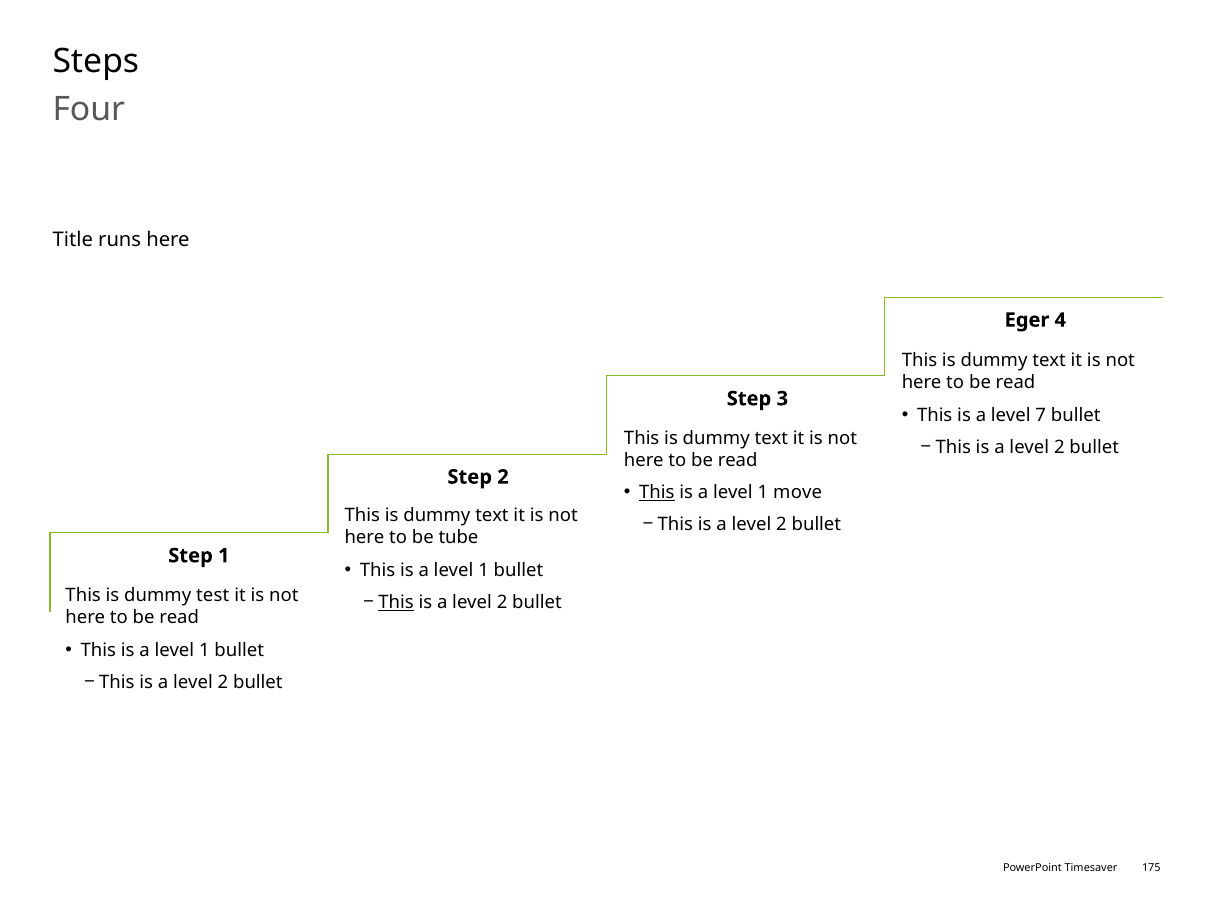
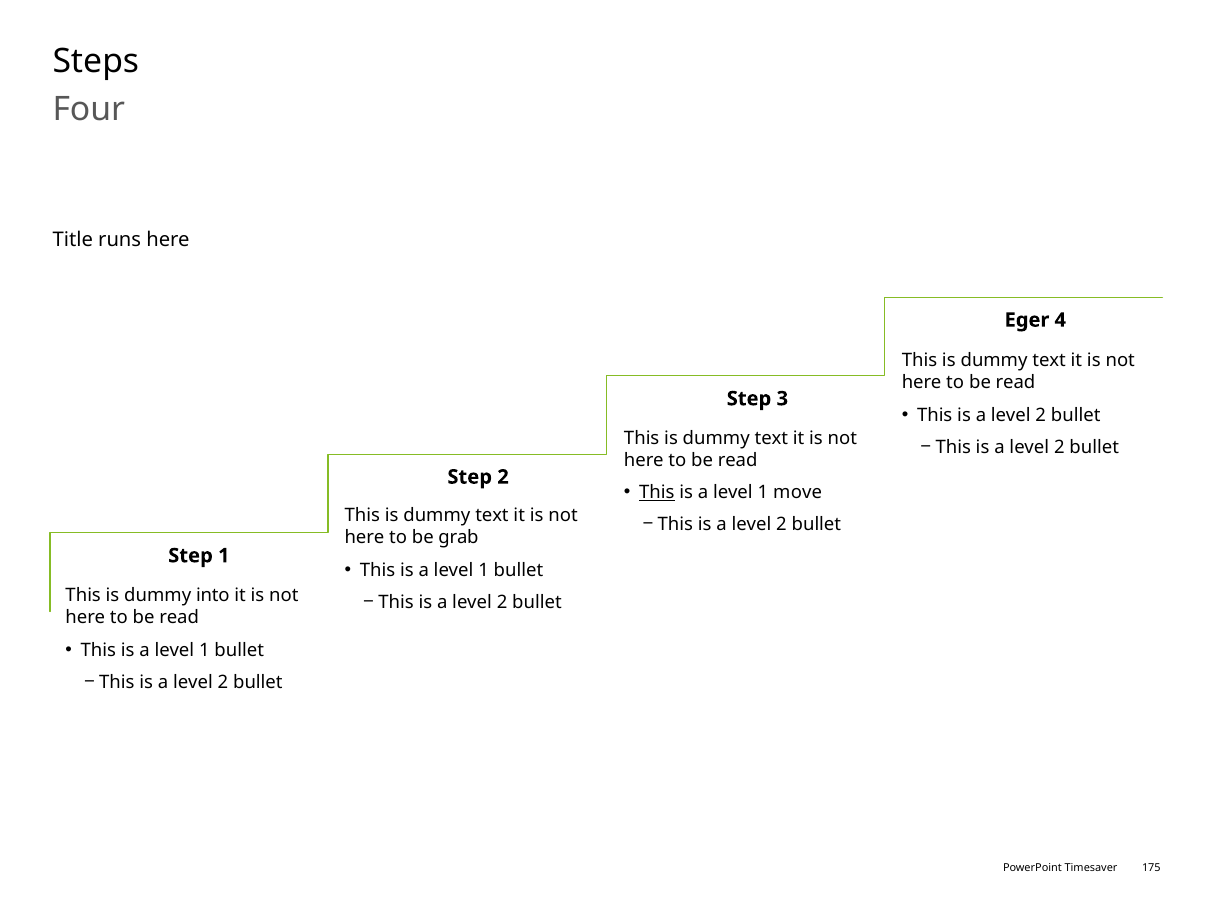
7: 7 -> 2 (1041, 416)
tube: tube -> grab (458, 538)
test: test -> into (213, 596)
This underline: present -> none (396, 603)
